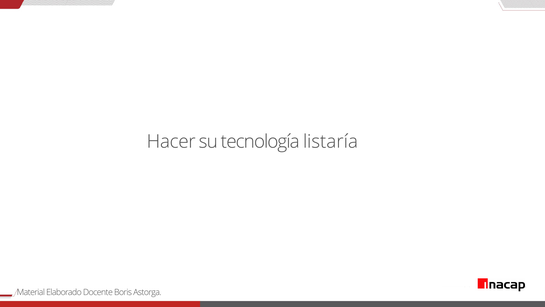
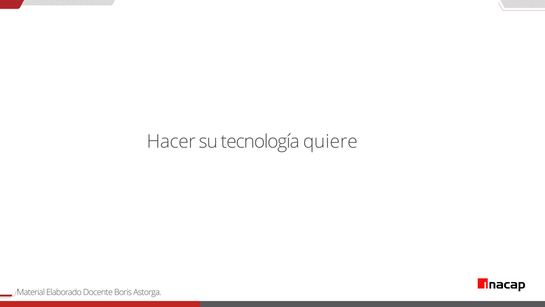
listaría: listaría -> quiere (330, 141)
